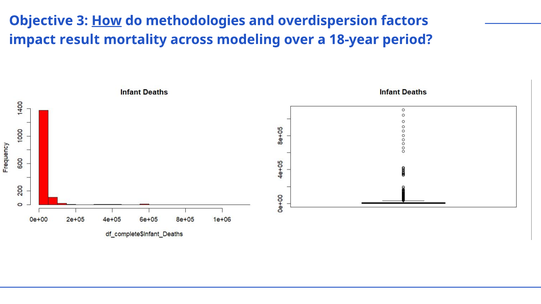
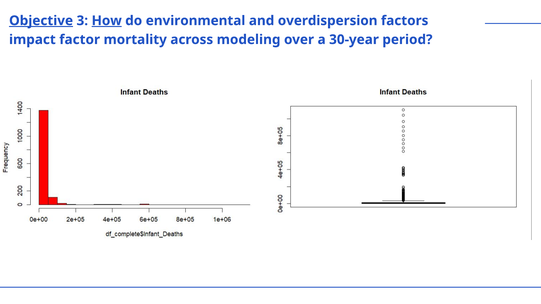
Objective underline: none -> present (41, 21)
methodologies: methodologies -> environmental (196, 21)
result: result -> factor (80, 40)
18-year: 18-year -> 30-year (354, 40)
